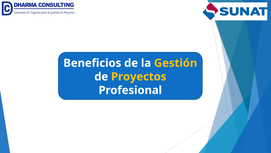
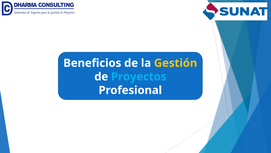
Proyectos colour: yellow -> light blue (139, 76)
